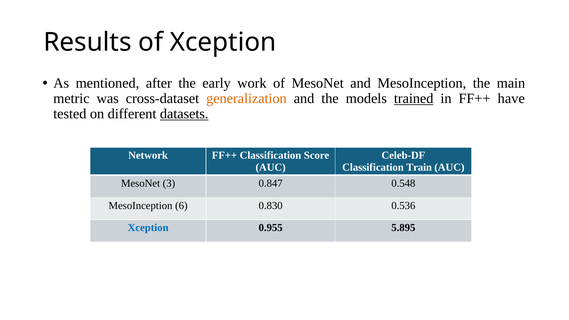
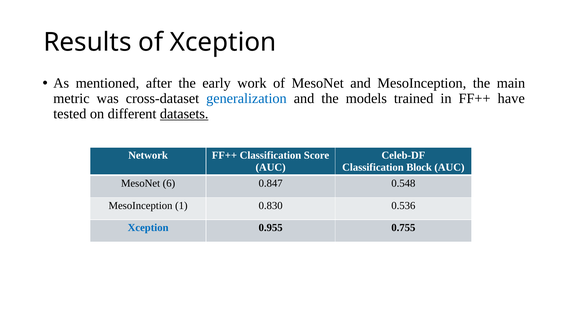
generalization colour: orange -> blue (246, 99)
trained underline: present -> none (414, 99)
Train: Train -> Block (419, 167)
3: 3 -> 6 (169, 183)
6: 6 -> 1 (181, 206)
5.895: 5.895 -> 0.755 (403, 228)
